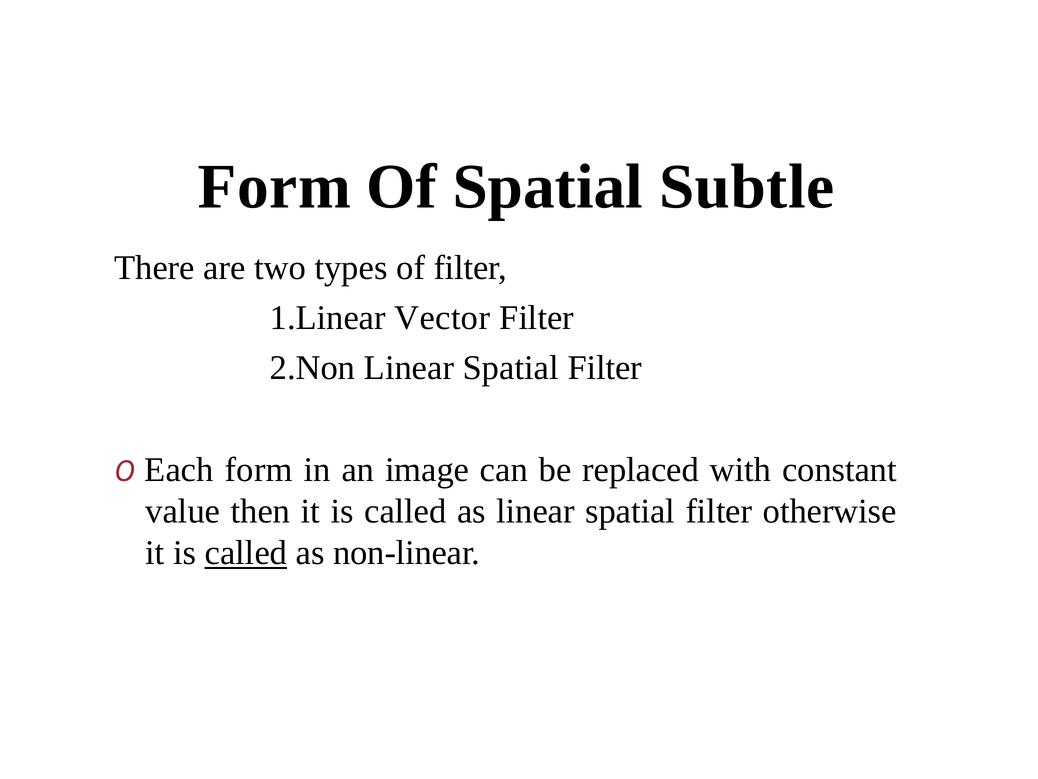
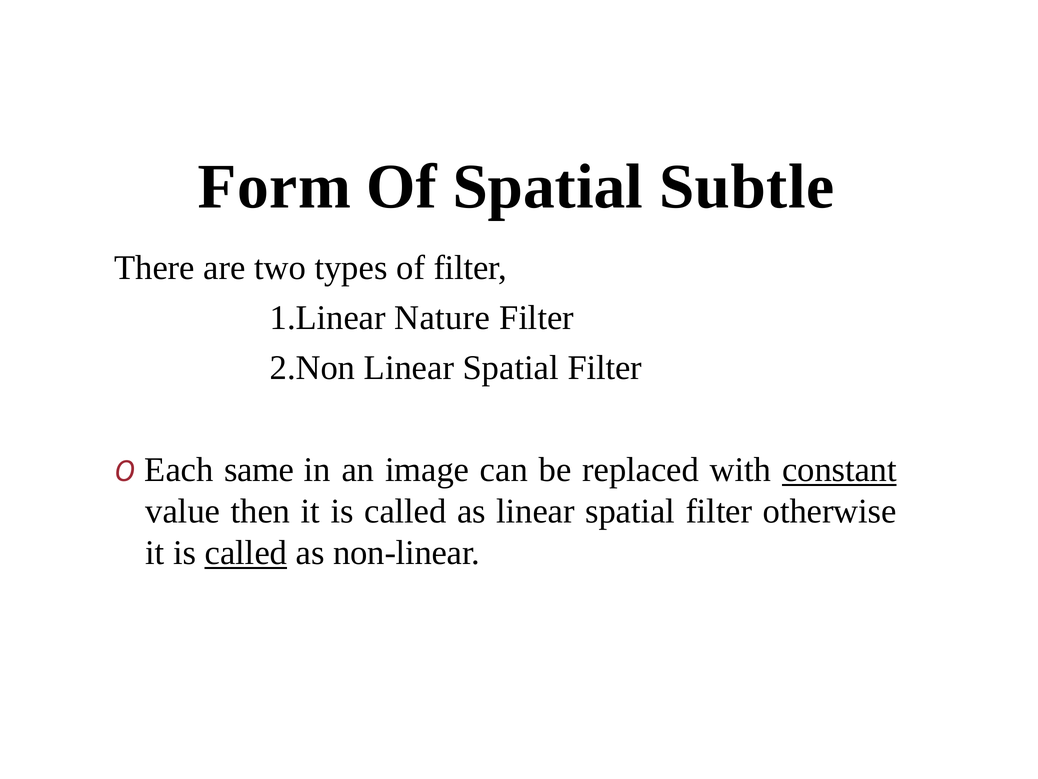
Vector: Vector -> Nature (442, 318)
Each form: form -> same (259, 470)
constant underline: none -> present (839, 470)
